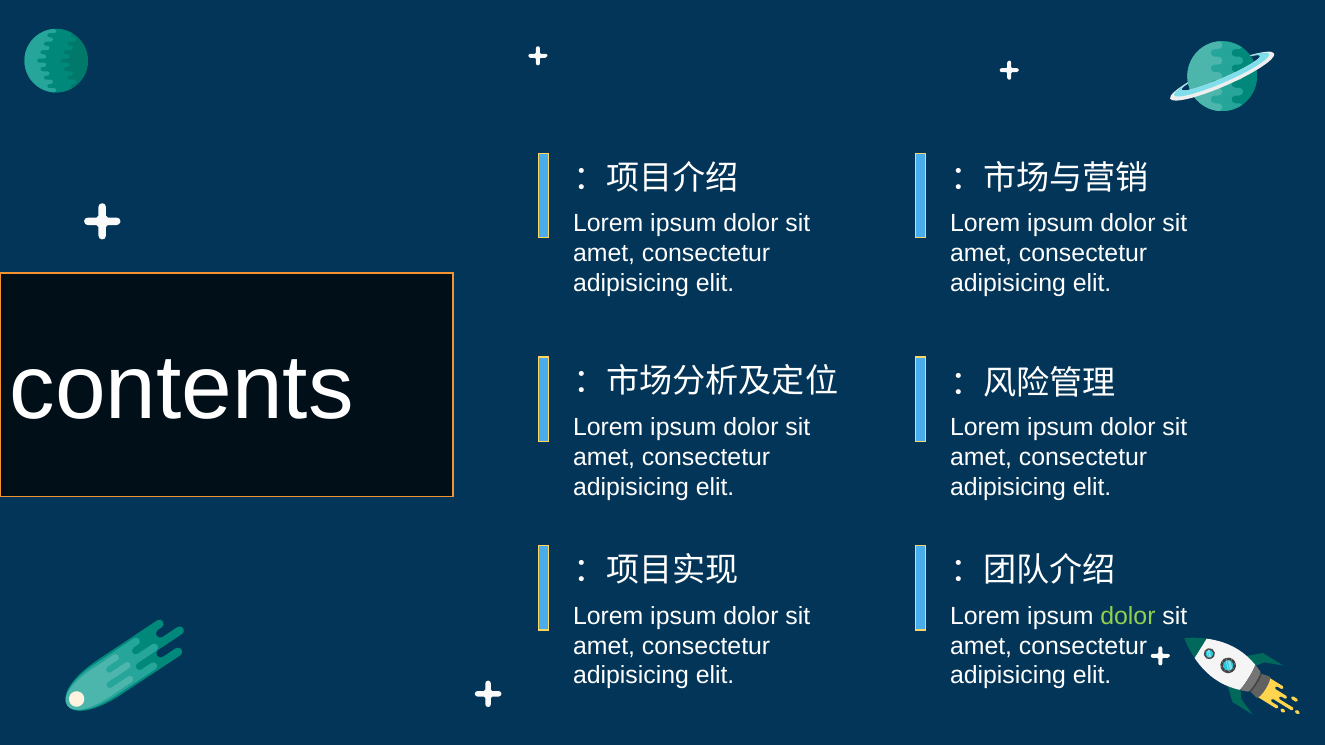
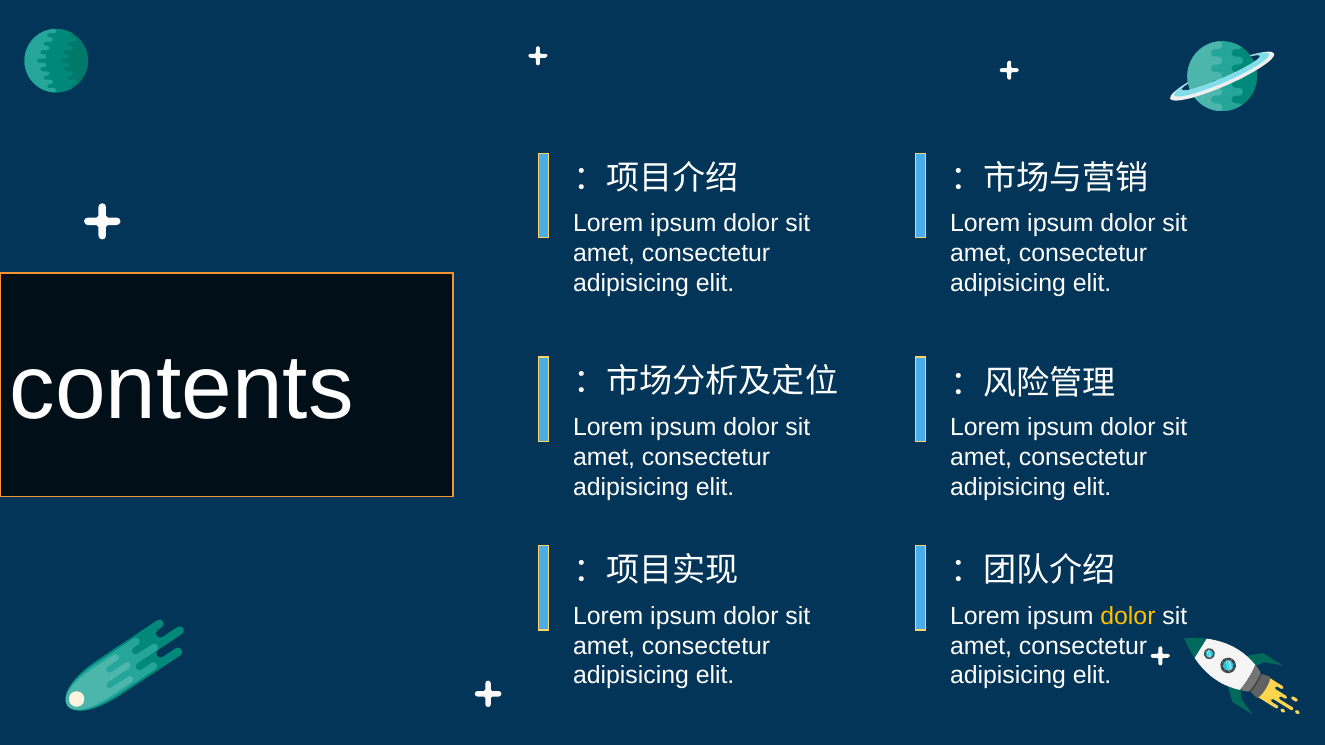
dolor colour: light green -> yellow (1128, 616)
